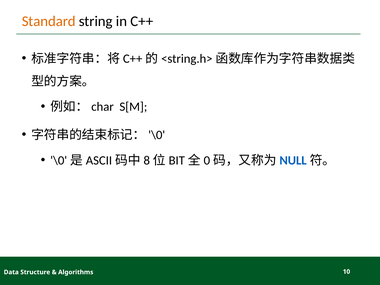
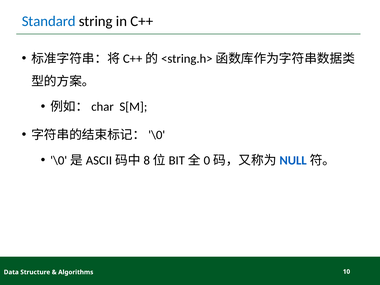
Standard colour: orange -> blue (49, 21)
